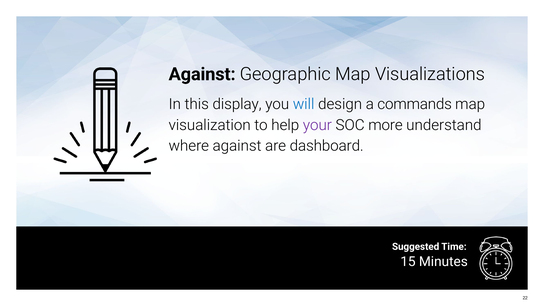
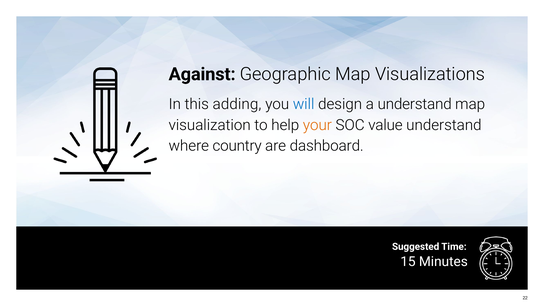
display: display -> adding (237, 104)
a commands: commands -> understand (415, 104)
your colour: purple -> orange (317, 125)
more: more -> value (385, 125)
where against: against -> country (237, 146)
